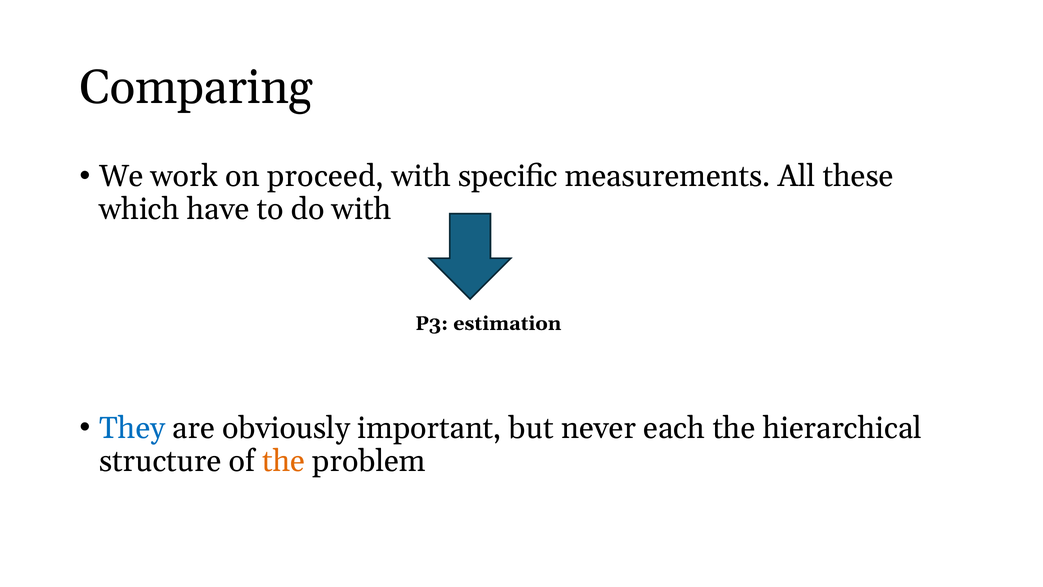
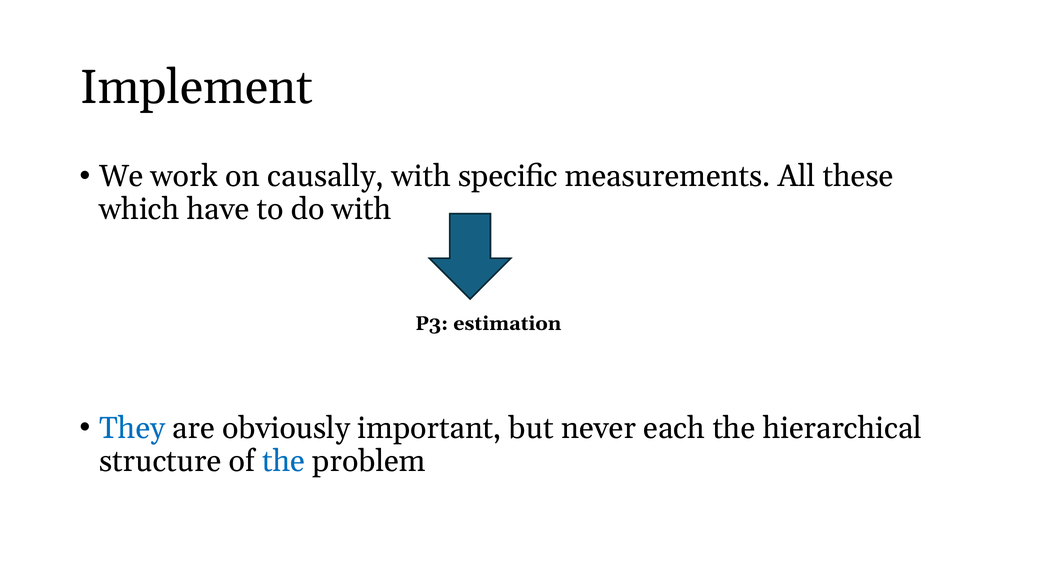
Comparing: Comparing -> Implement (196, 88)
proceed: proceed -> causally (326, 176)
the colour: orange -> blue (284, 461)
